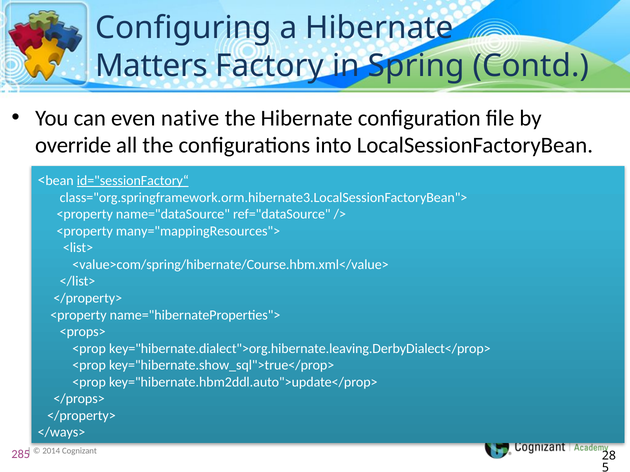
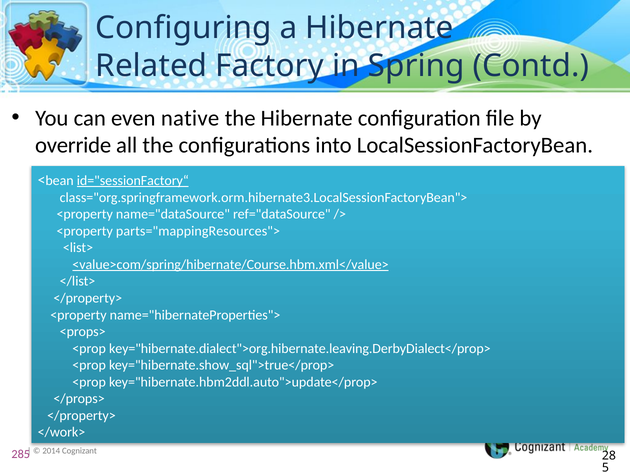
Matters: Matters -> Related (151, 66)
many="mappingResources">: many="mappingResources"> -> parts="mappingResources"> (198, 231)
<value>com/spring/hibernate/Course.hbm.xml</value> underline: none -> present (230, 265)
</ways>: </ways> -> </work> (61, 433)
